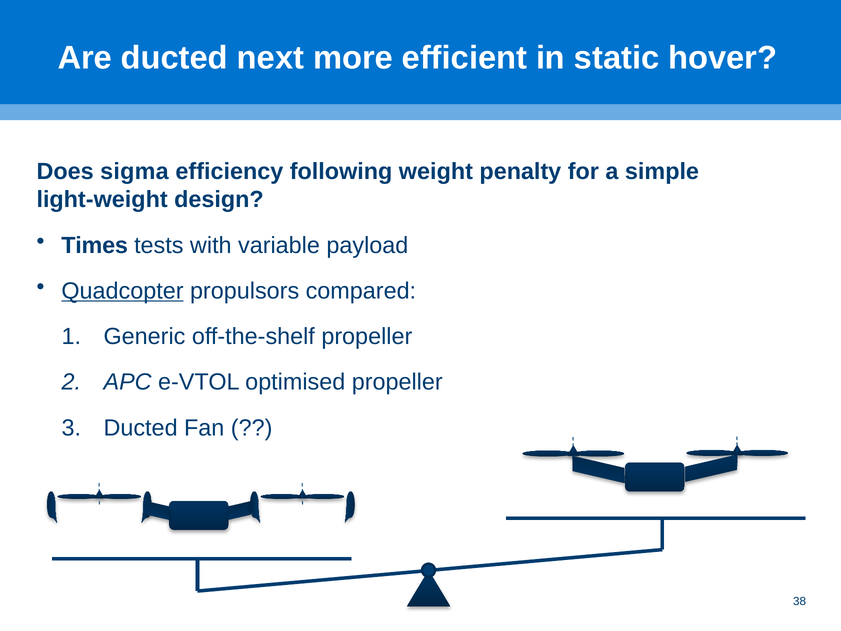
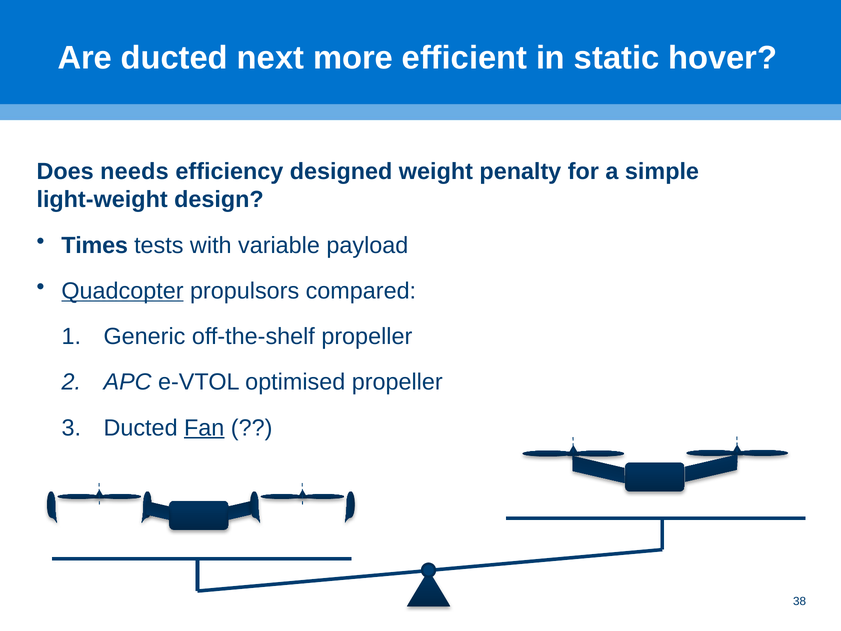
sigma: sigma -> needs (134, 172)
following: following -> designed (341, 172)
Fan underline: none -> present (204, 428)
